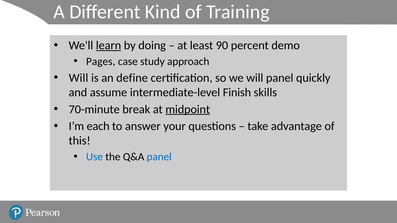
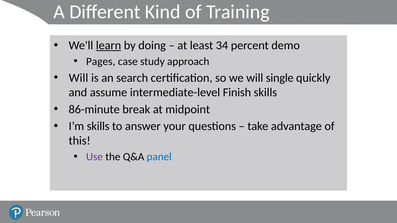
90: 90 -> 34 (222, 45)
define: define -> search (132, 78)
will panel: panel -> single (280, 78)
70-minute: 70-minute -> 86-minute (94, 109)
midpoint underline: present -> none (188, 109)
I’m each: each -> skills (98, 126)
Use colour: blue -> purple (94, 157)
